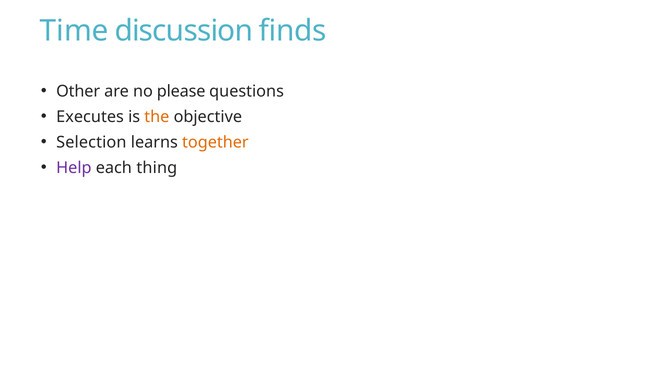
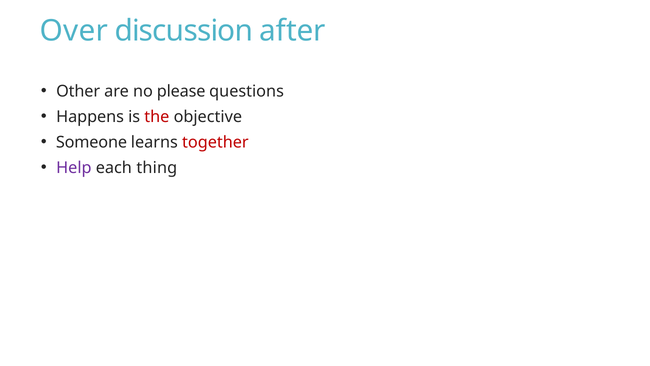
Time: Time -> Over (74, 31)
finds: finds -> after (292, 31)
Executes: Executes -> Happens (90, 117)
the colour: orange -> red (157, 117)
Selection: Selection -> Someone (91, 142)
together colour: orange -> red (215, 142)
